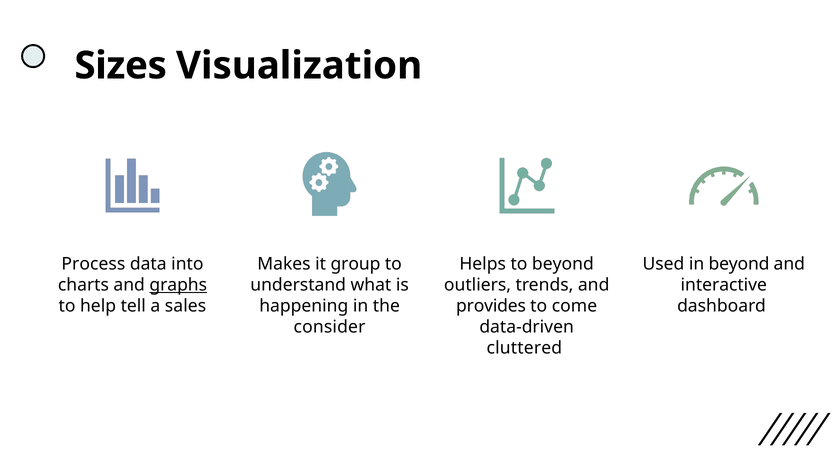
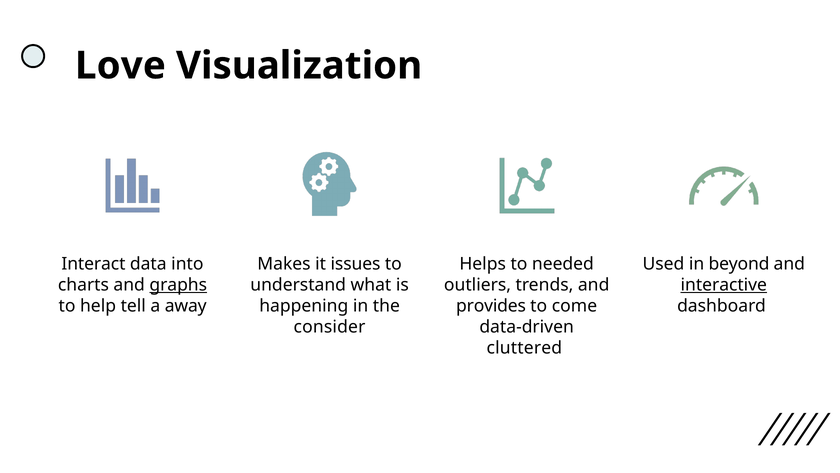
Sizes: Sizes -> Love (120, 66)
Process: Process -> Interact (93, 264)
group: group -> issues (355, 264)
to beyond: beyond -> needed (563, 264)
interactive underline: none -> present (724, 285)
sales: sales -> away (186, 306)
